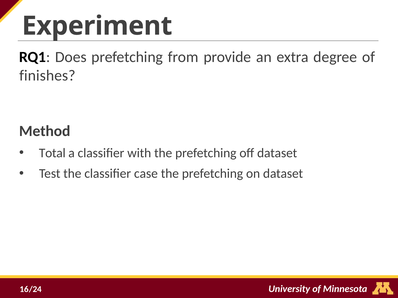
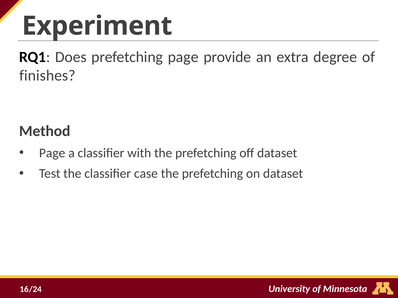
prefetching from: from -> page (183, 57)
Total: Total -> Page (52, 153)
